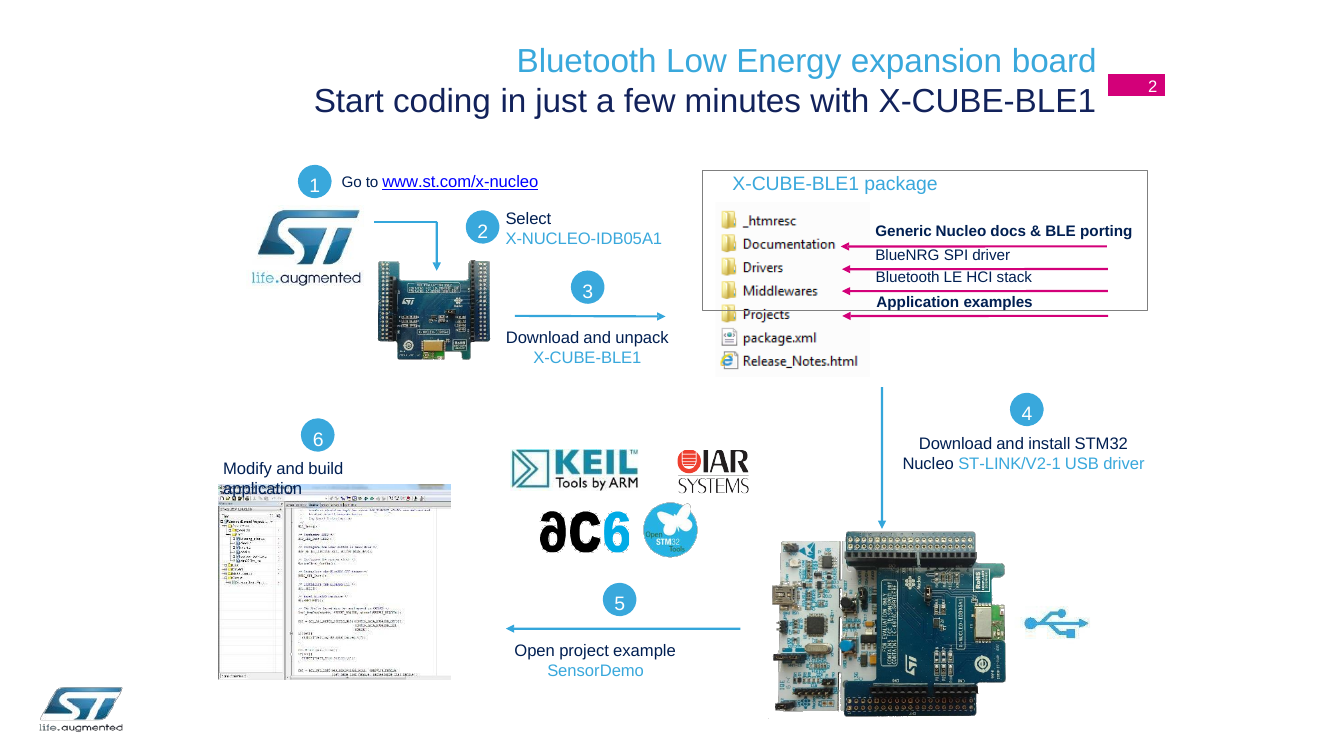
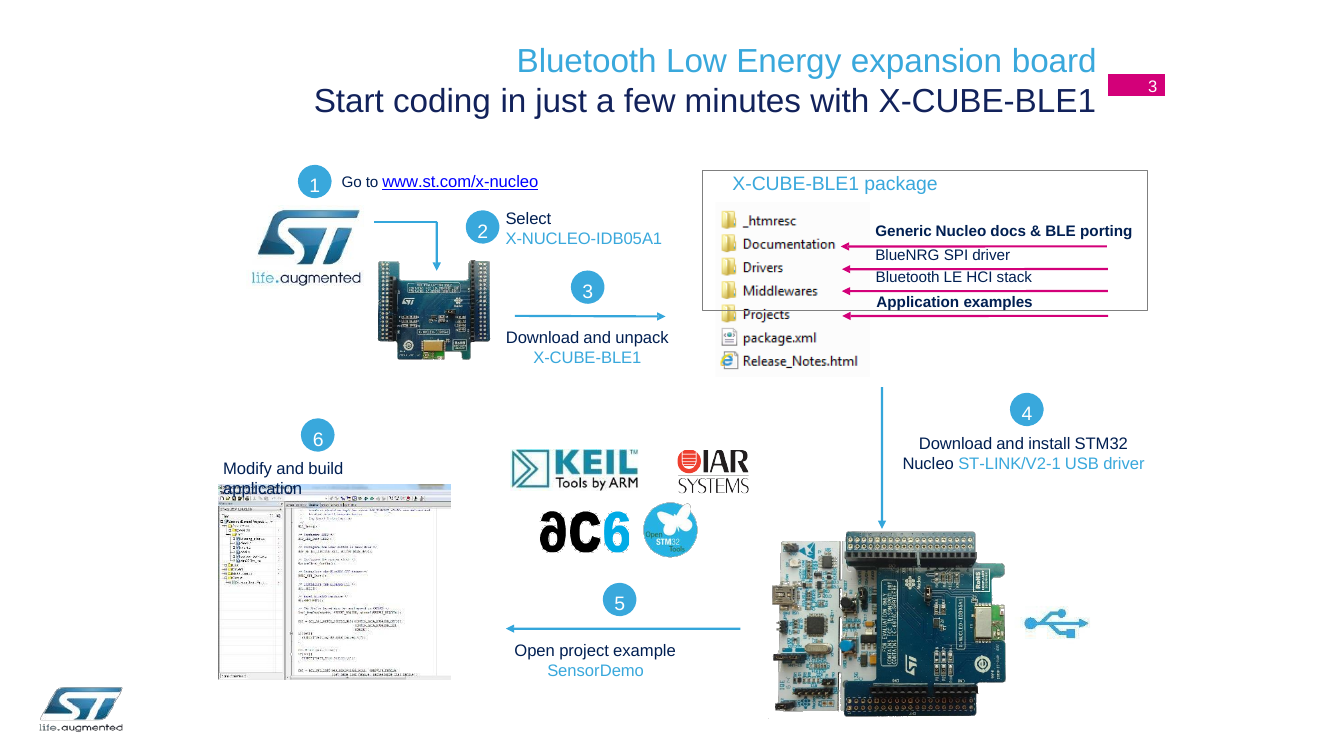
X-CUBE-BLE1 2: 2 -> 3 (1153, 87)
